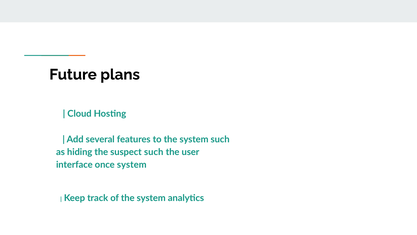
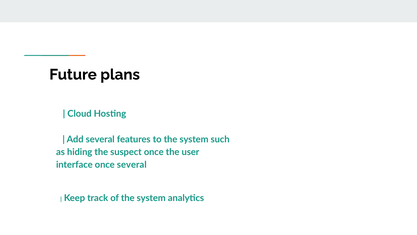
suspect such: such -> once (154, 152)
once system: system -> several (132, 165)
